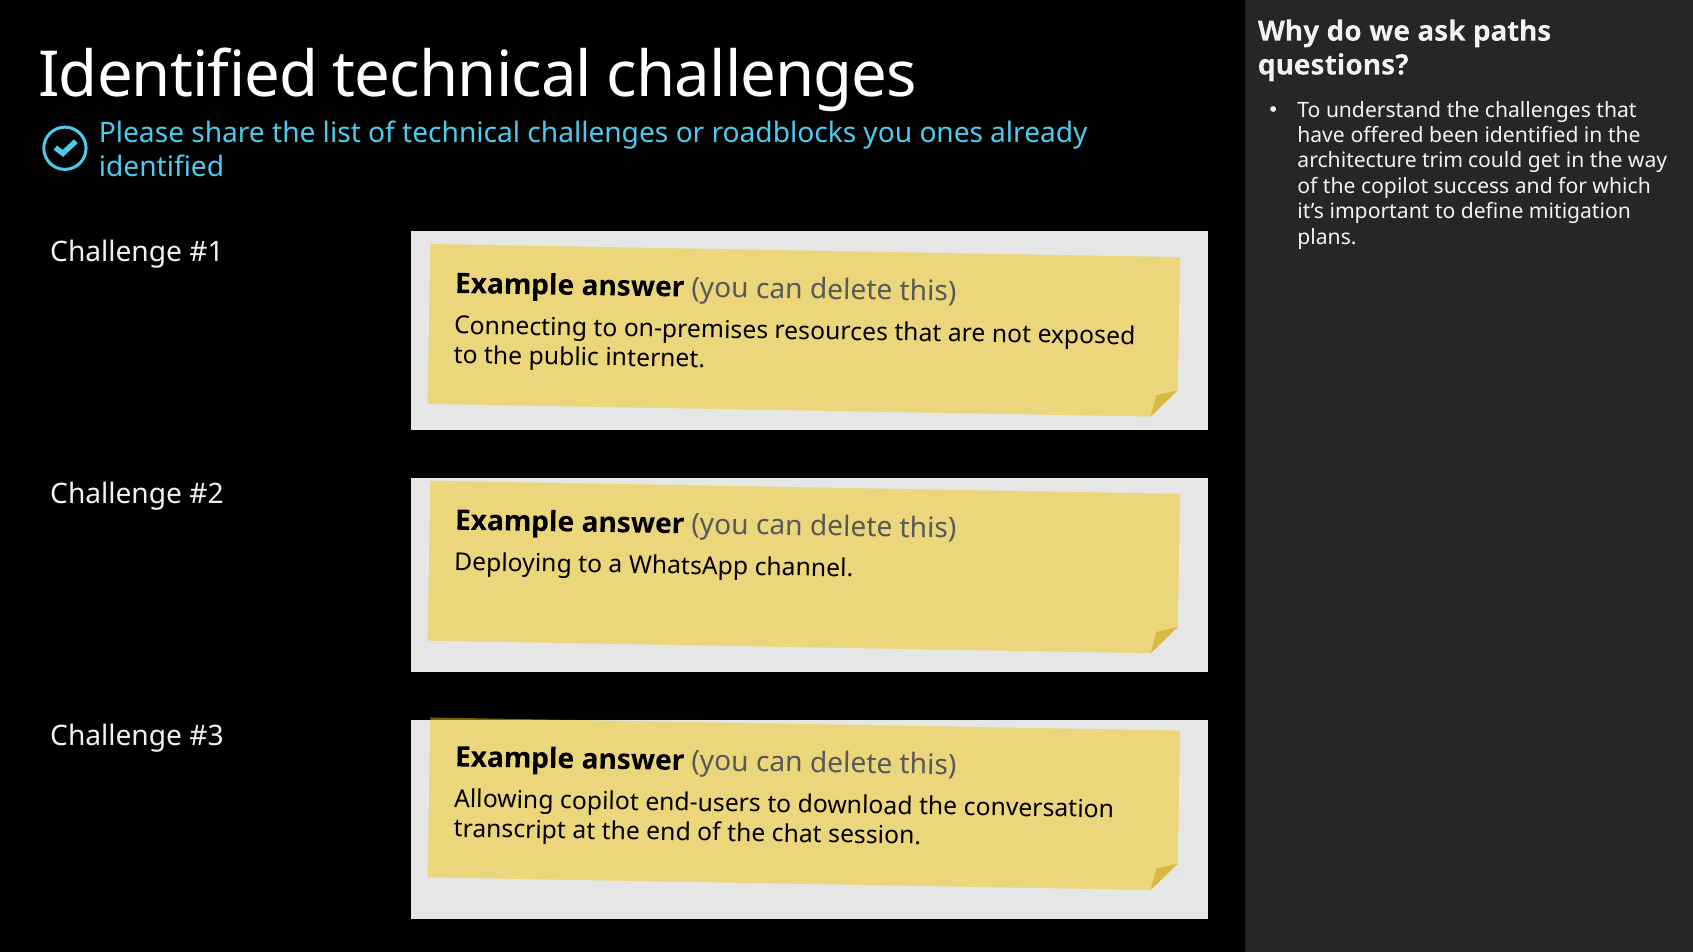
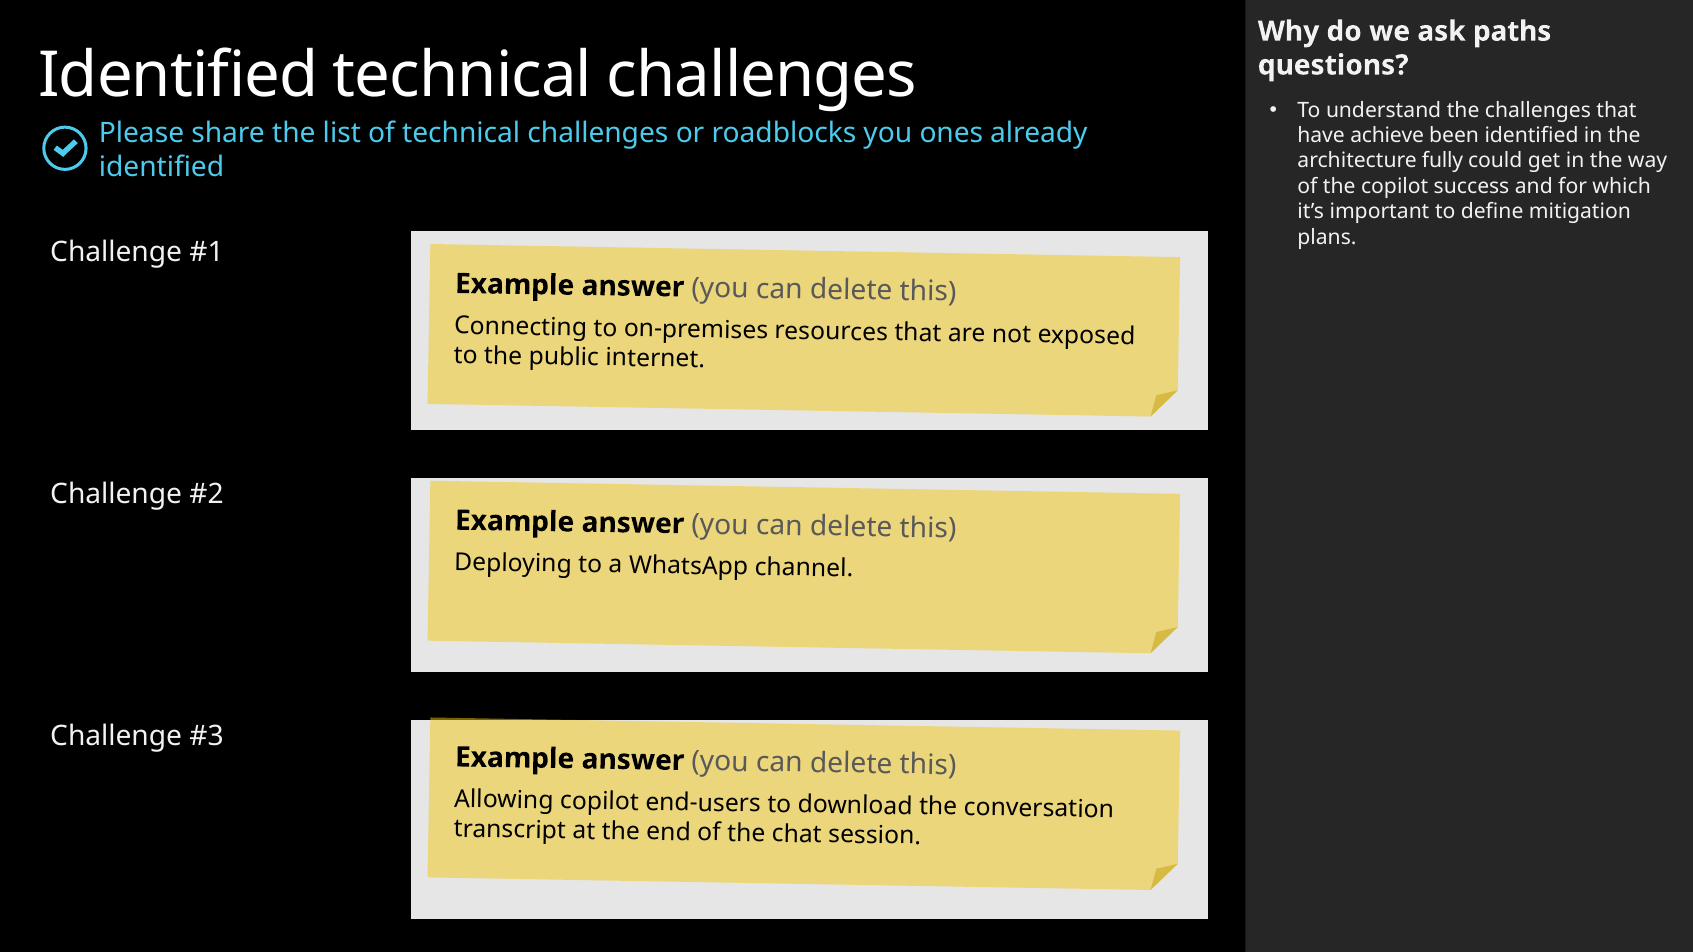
offered: offered -> achieve (1387, 136)
trim: trim -> fully (1443, 161)
